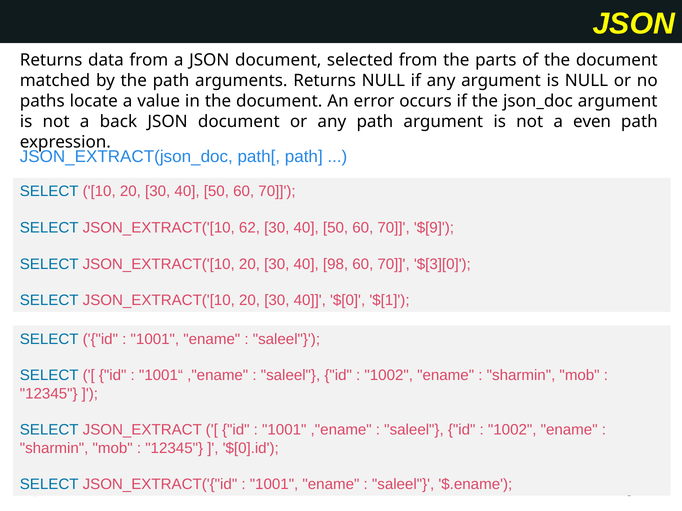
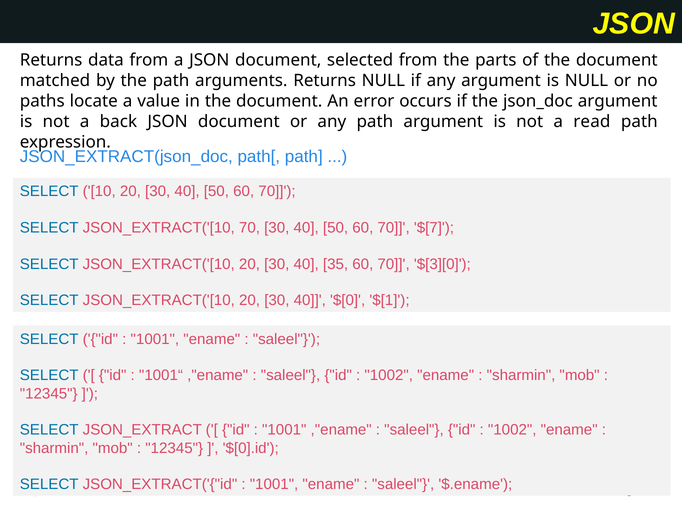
even: even -> read (592, 122)
JSON_EXTRACT('[10 62: 62 -> 70 (249, 228)
$[9: $[9 -> $[7 (434, 228)
98: 98 -> 35 (336, 264)
